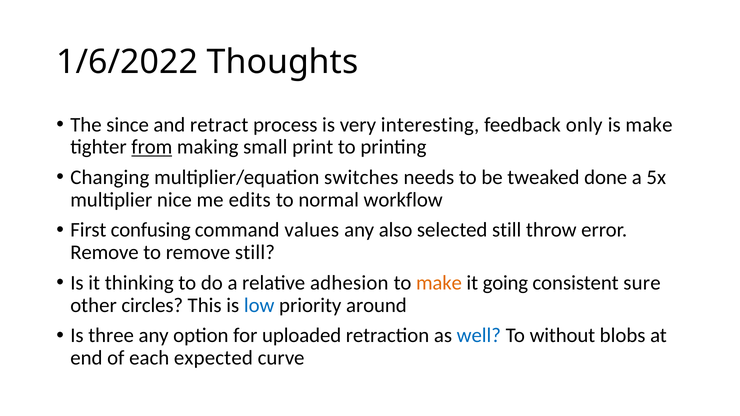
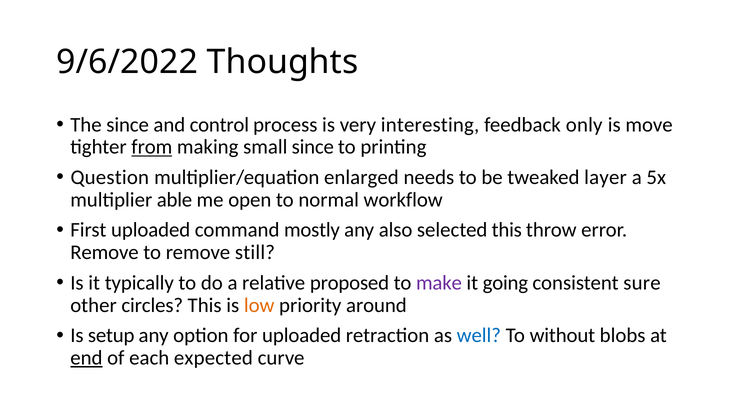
1/6/2022: 1/6/2022 -> 9/6/2022 (127, 62)
retract: retract -> control (219, 125)
is make: make -> move (649, 125)
small print: print -> since (313, 147)
Changing: Changing -> Question (110, 177)
switches: switches -> enlarged (361, 177)
done: done -> layer (606, 177)
nice: nice -> able (175, 200)
edits: edits -> open (250, 200)
First confusing: confusing -> uploaded (151, 230)
values: values -> mostly (312, 230)
selected still: still -> this (507, 230)
thinking: thinking -> typically (139, 283)
adhesion: adhesion -> proposed (349, 283)
make colour: orange -> purple (439, 283)
low colour: blue -> orange (259, 305)
three: three -> setup (111, 336)
end underline: none -> present (86, 358)
